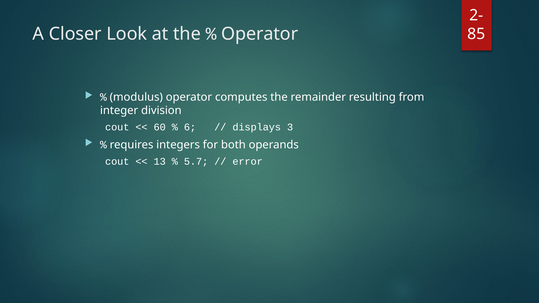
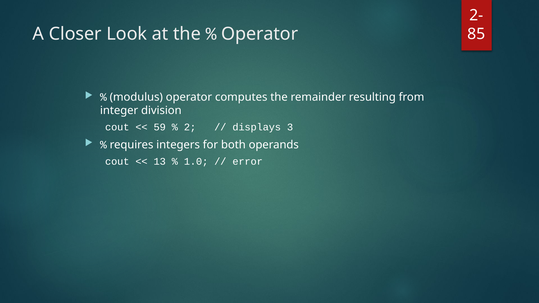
60: 60 -> 59 (160, 127)
6: 6 -> 2 (190, 127)
5.7: 5.7 -> 1.0 (196, 162)
